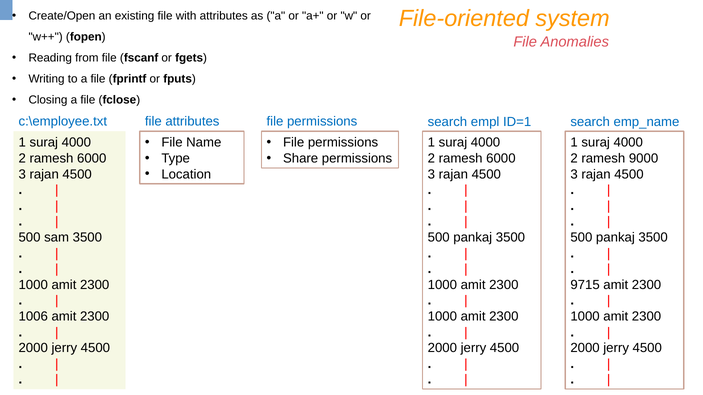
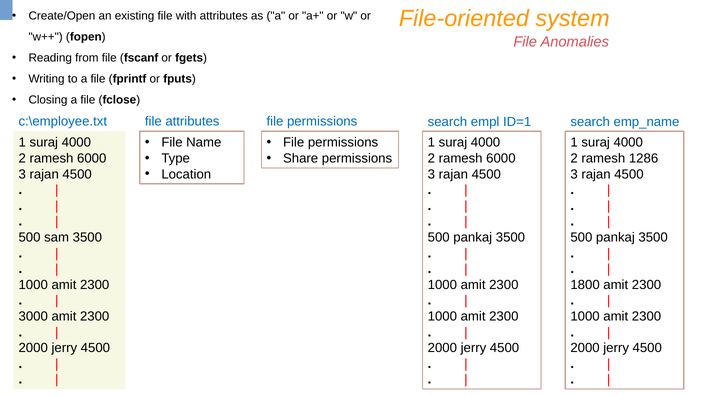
9000: 9000 -> 1286 (644, 159)
9715: 9715 -> 1800 (585, 285)
1006: 1006 -> 3000 (33, 317)
